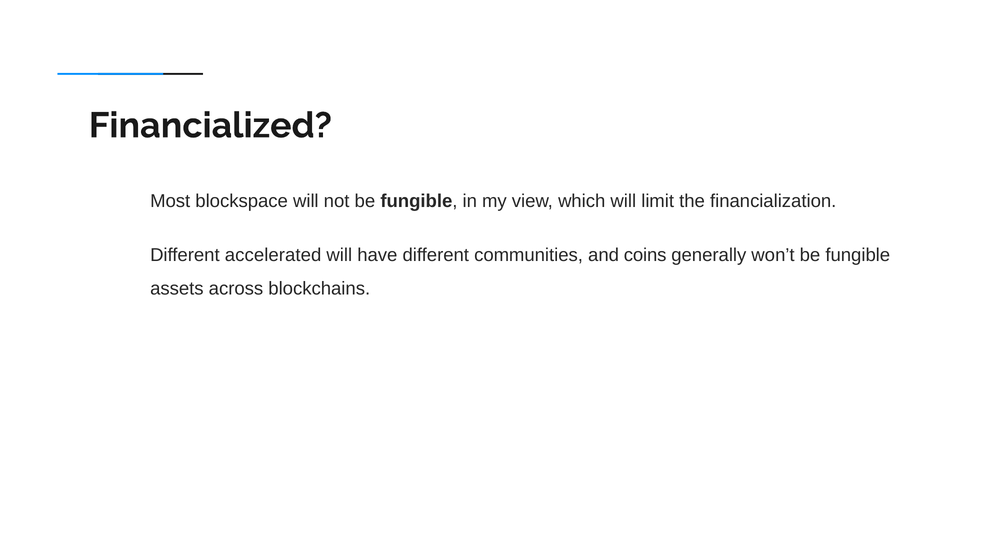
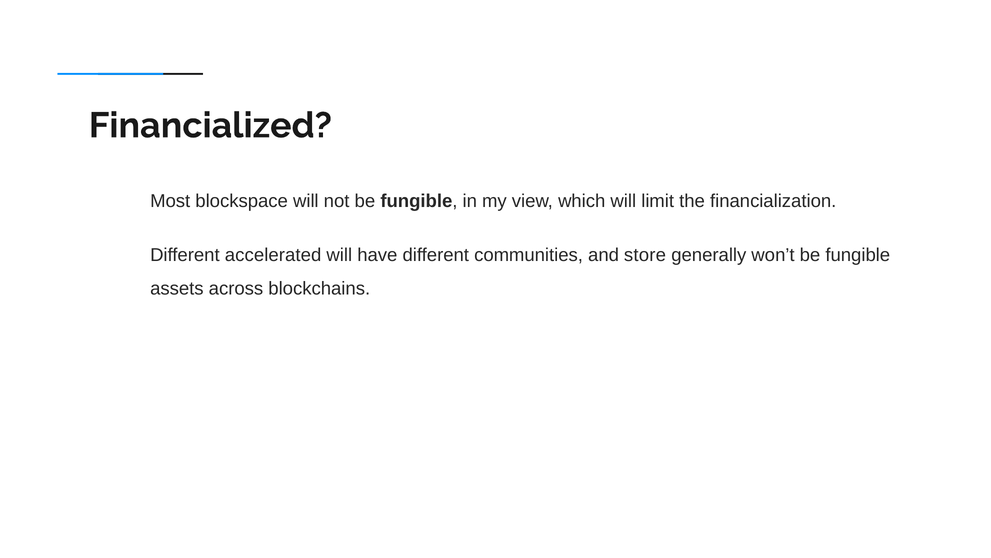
coins: coins -> store (645, 255)
